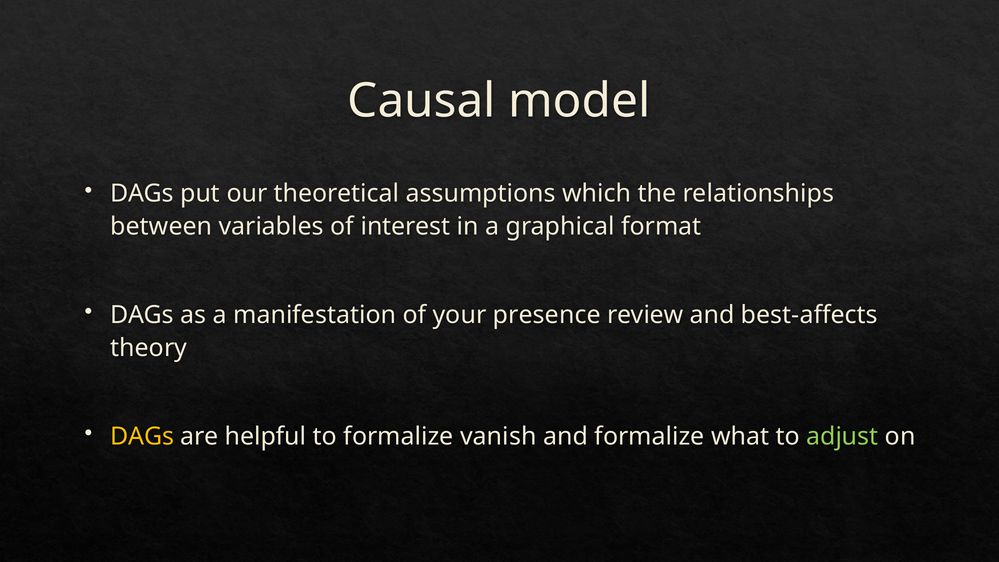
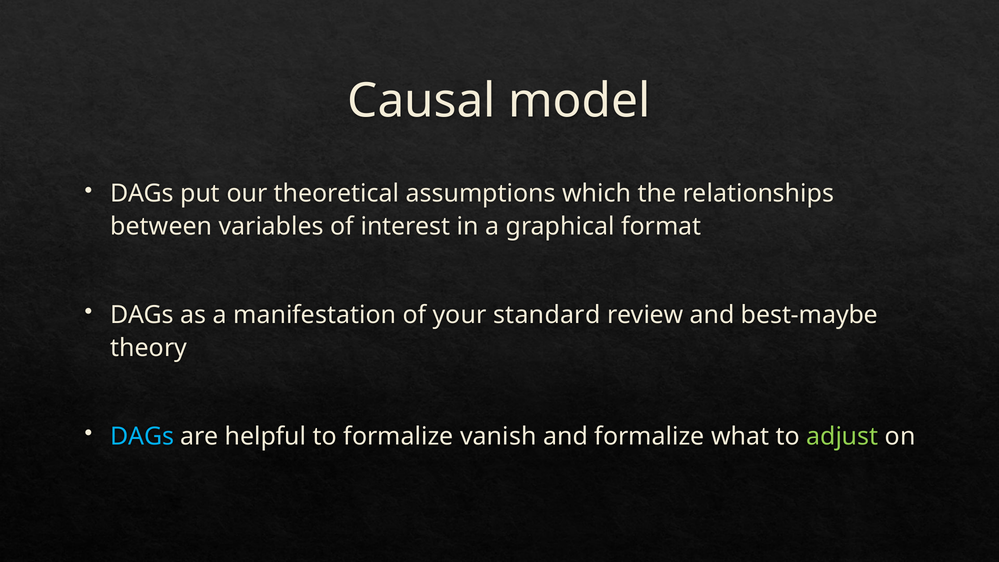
presence: presence -> standard (547, 315)
best-affects: best-affects -> best-maybe (809, 315)
DAGs colour: yellow -> light blue (142, 436)
